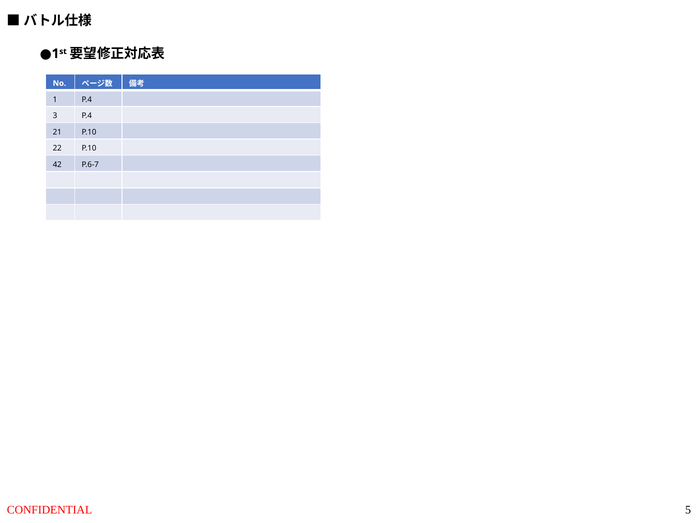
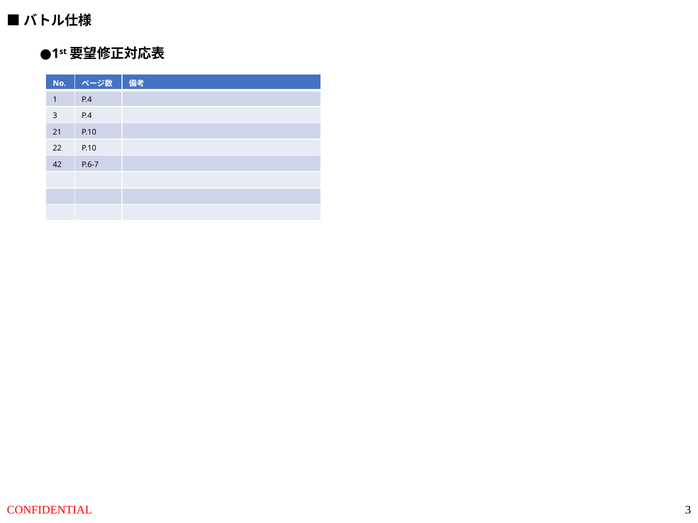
CONFIDENTIAL 5: 5 -> 3 (688, 510)
